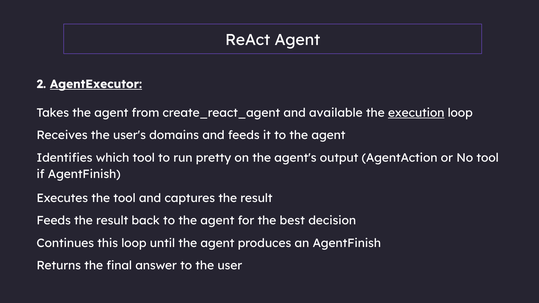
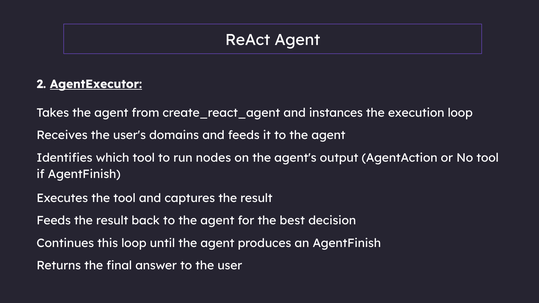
available: available -> instances (336, 113)
execution underline: present -> none (416, 113)
pretty: pretty -> nodes (213, 158)
